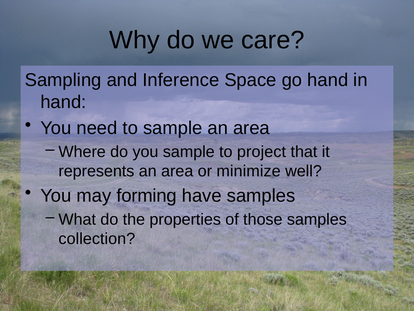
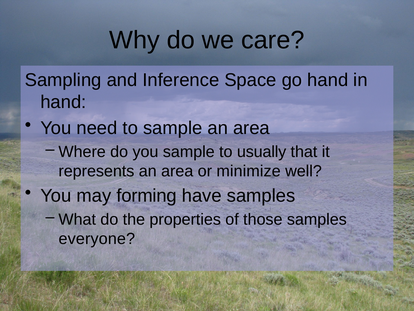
project: project -> usually (262, 152)
collection: collection -> everyone (97, 239)
